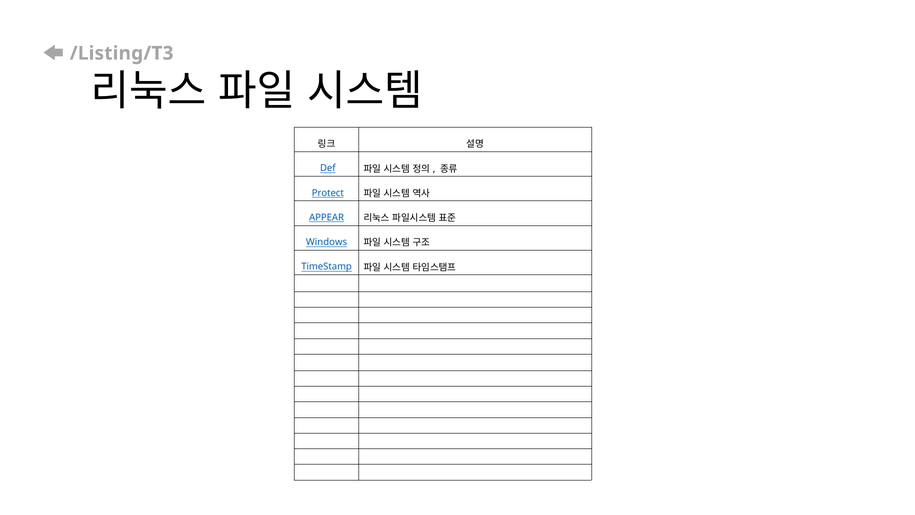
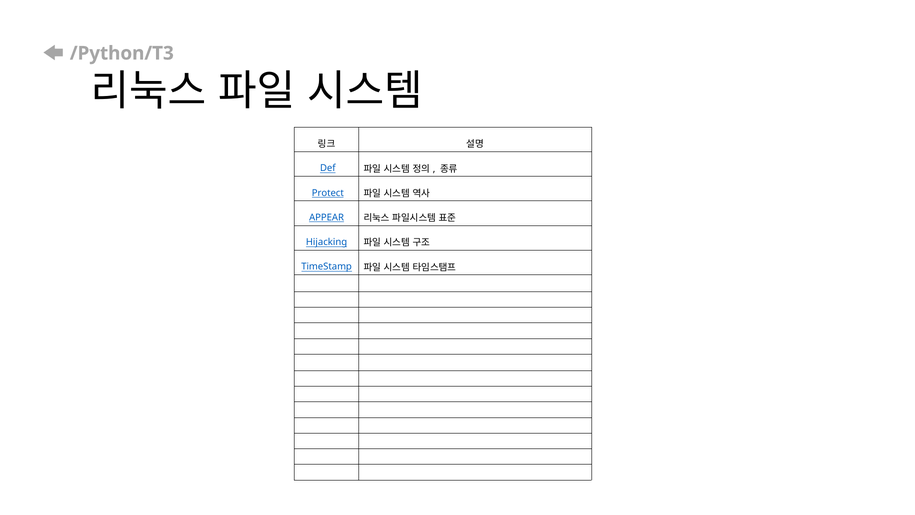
/Listing/T3: /Listing/T3 -> /Python/T3 (122, 53)
Windows: Windows -> Hijacking (327, 242)
